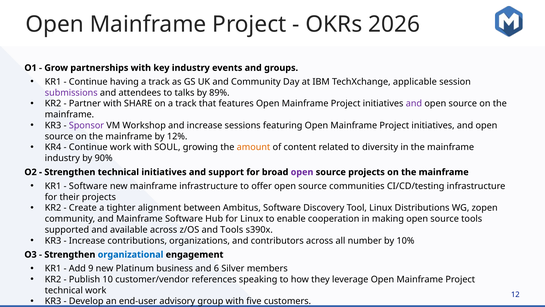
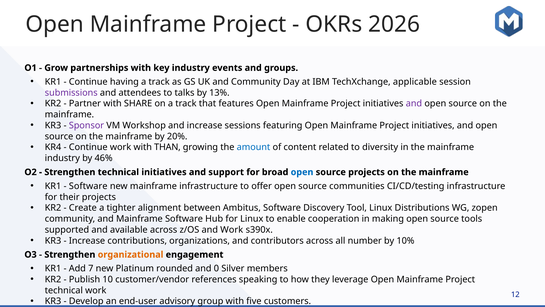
89%: 89% -> 13% (219, 93)
12%: 12% -> 20% (177, 136)
SOUL: SOUL -> THAN (167, 147)
amount colour: orange -> blue (253, 147)
90%: 90% -> 46% (104, 158)
open colour: purple -> blue (302, 172)
and Tools: Tools -> Work (232, 229)
organizational colour: blue -> orange (131, 254)
9: 9 -> 7 (91, 268)
business: business -> rounded (175, 268)
6: 6 -> 0 (216, 268)
